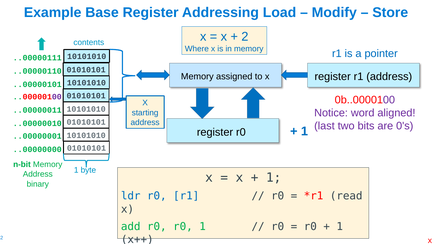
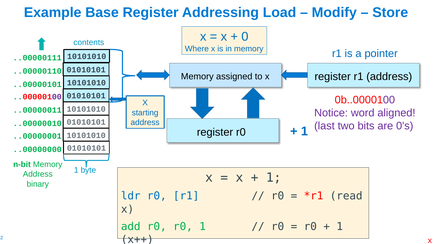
2: 2 -> 0 (245, 37)
